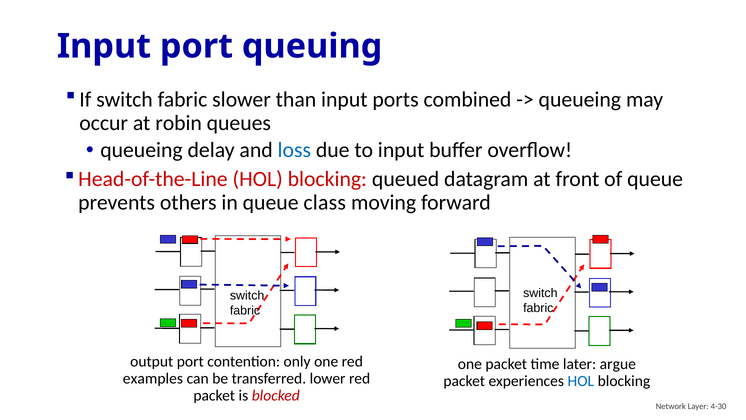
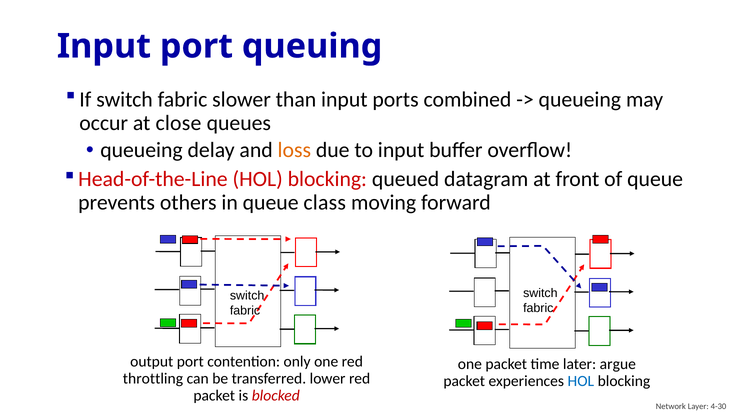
robin: robin -> close (178, 123)
loss colour: blue -> orange (294, 150)
examples: examples -> throttling (153, 378)
